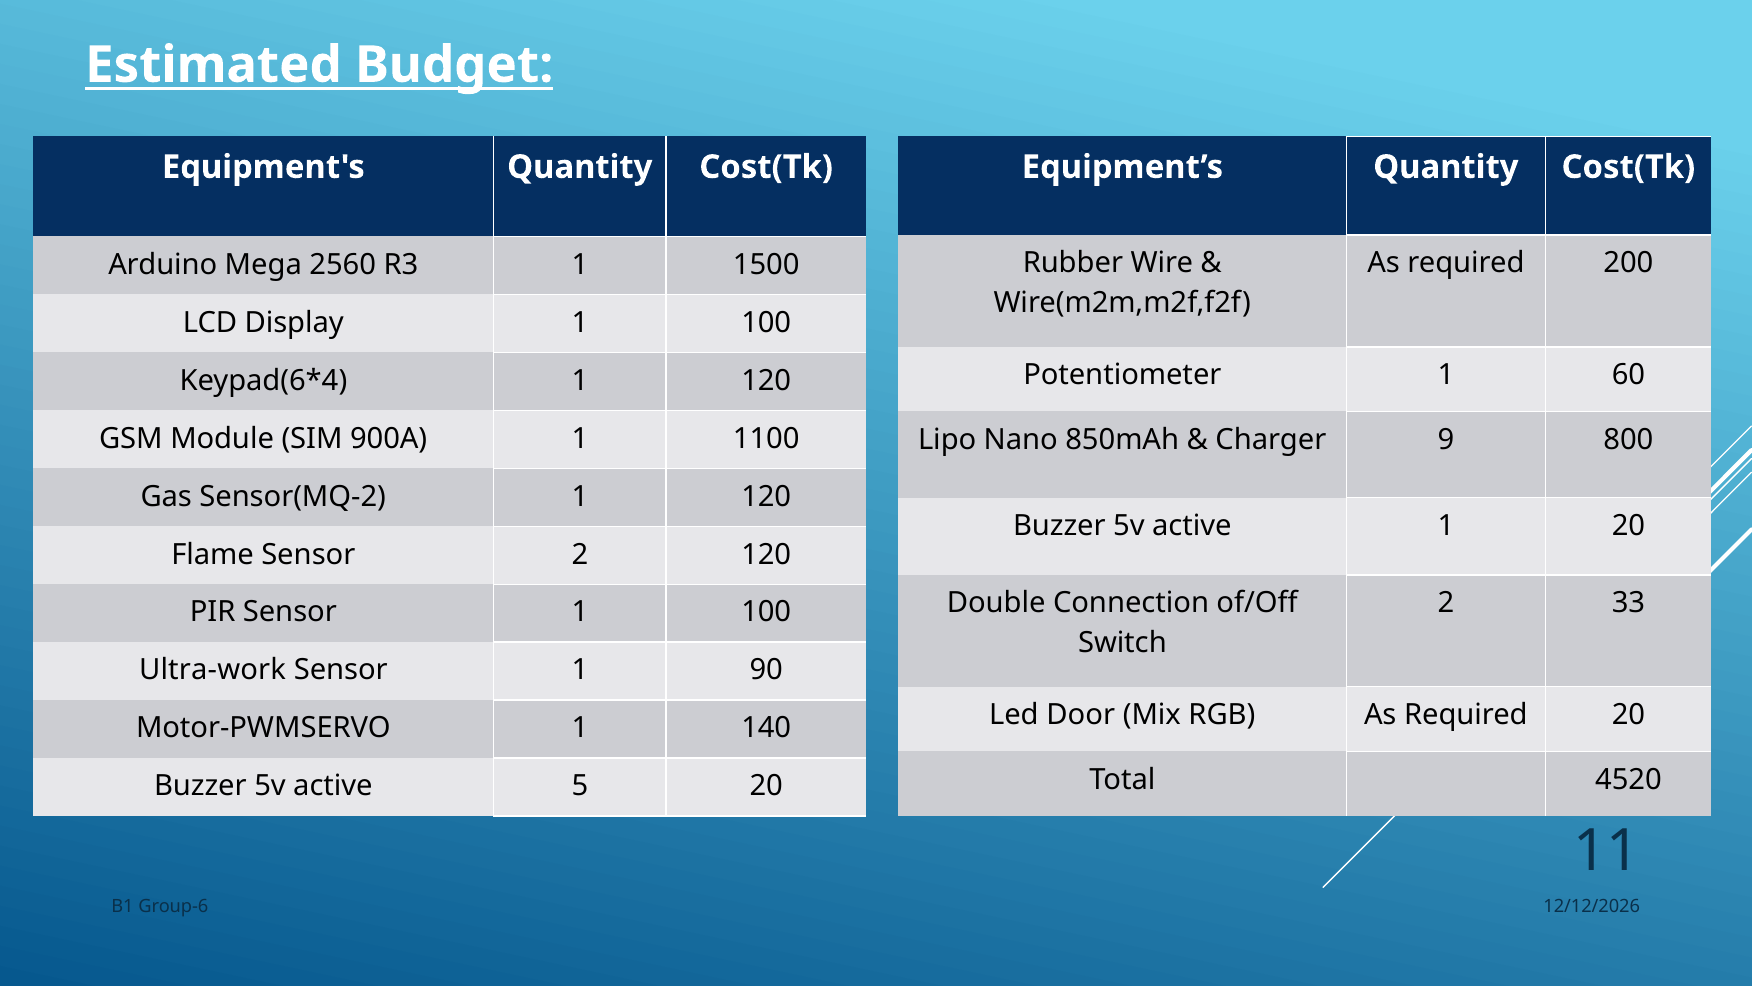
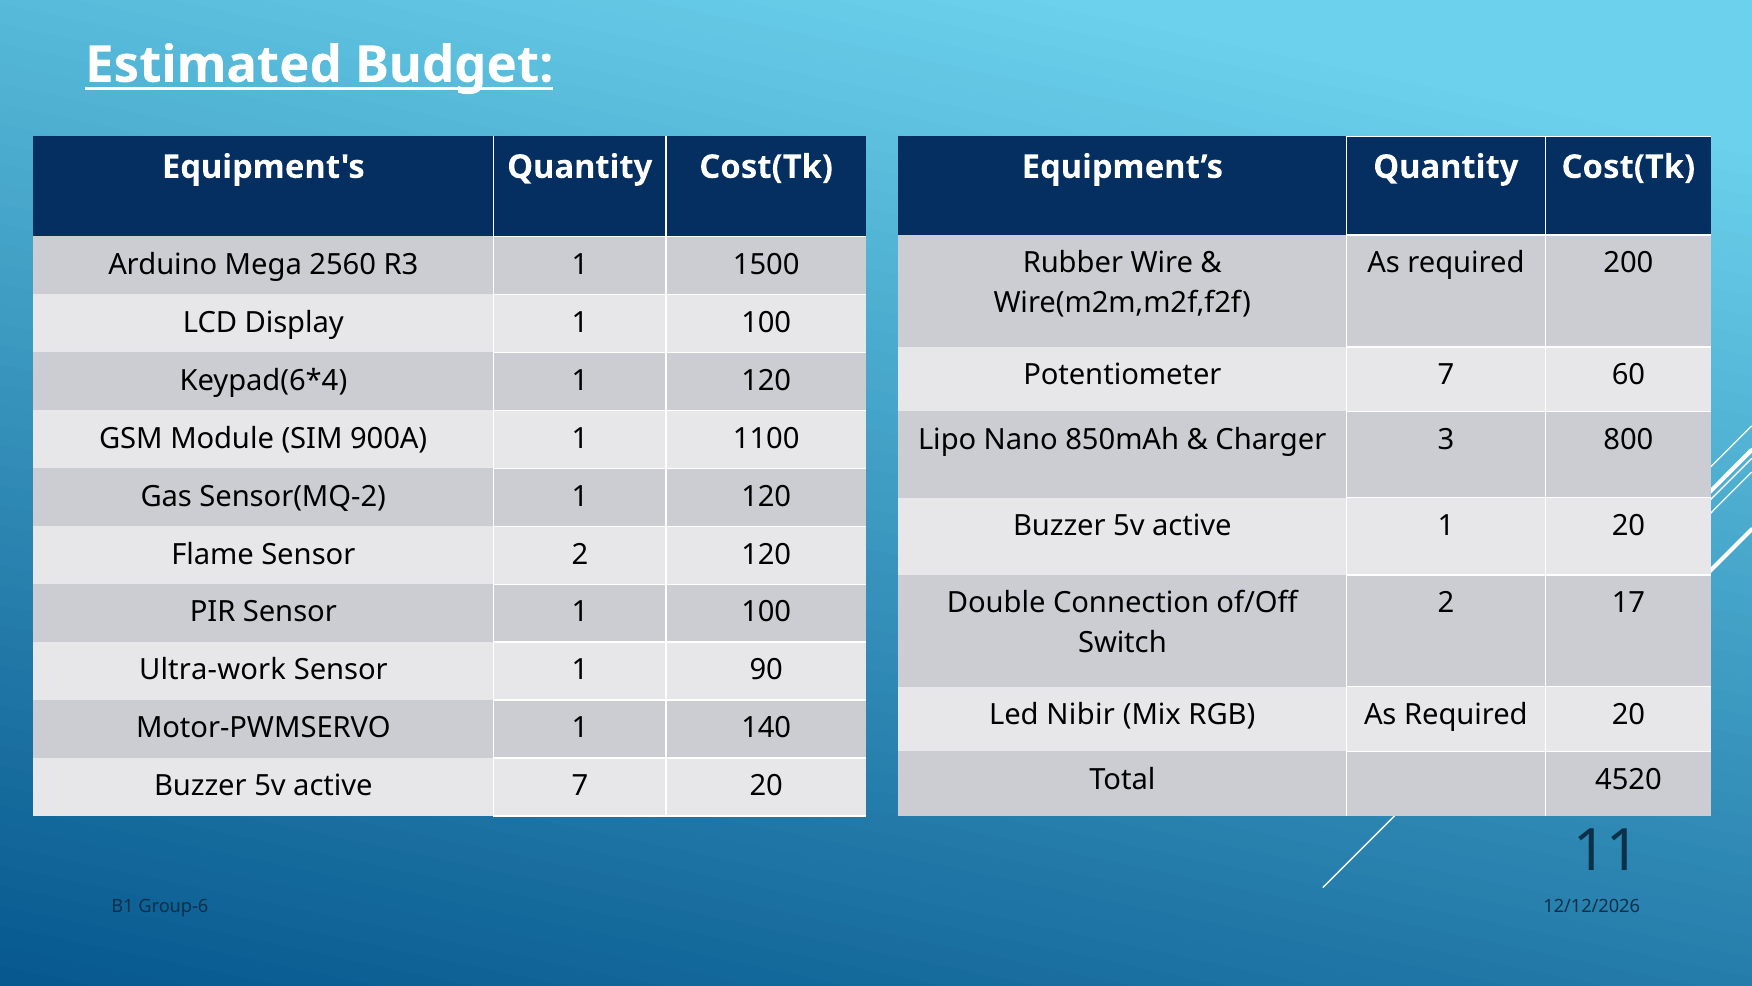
Potentiometer 1: 1 -> 7 (1446, 375)
9: 9 -> 3 (1446, 439)
33: 33 -> 17 (1628, 603)
Door: Door -> Nibir (1081, 714)
active 5: 5 -> 7 (580, 786)
